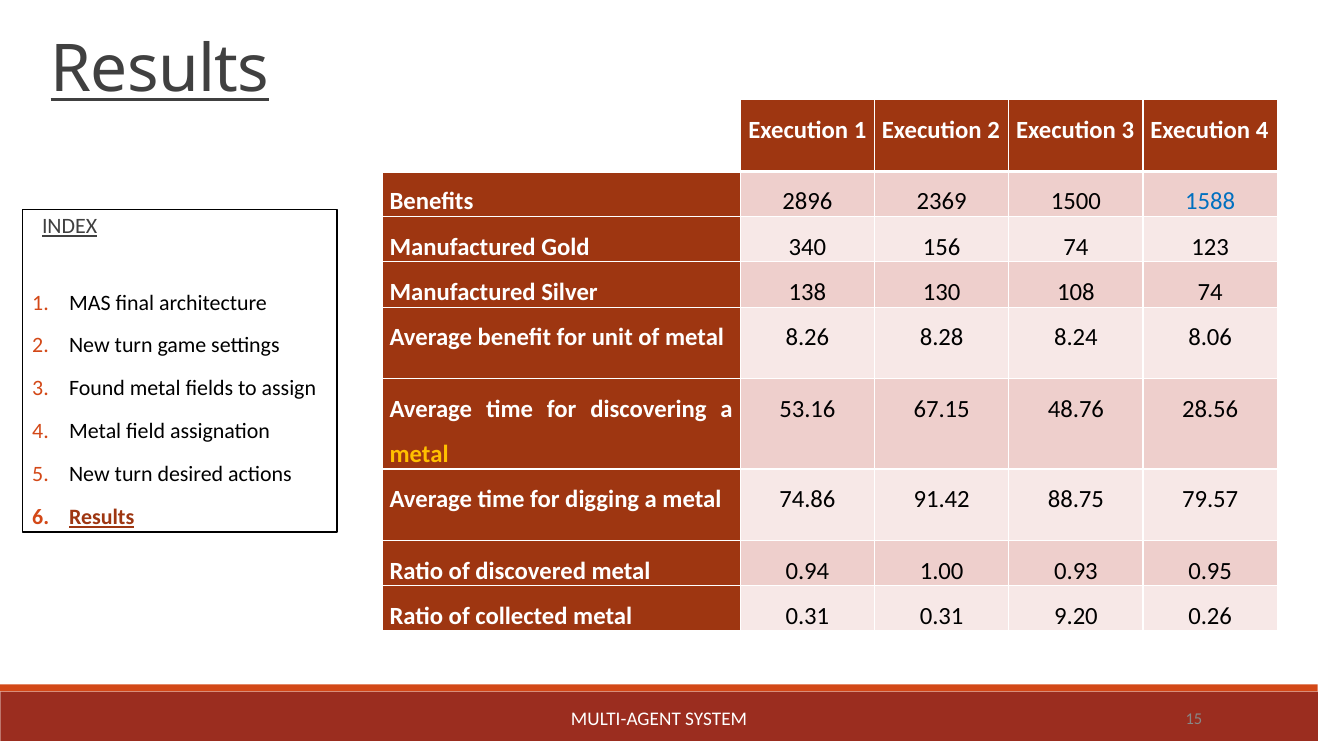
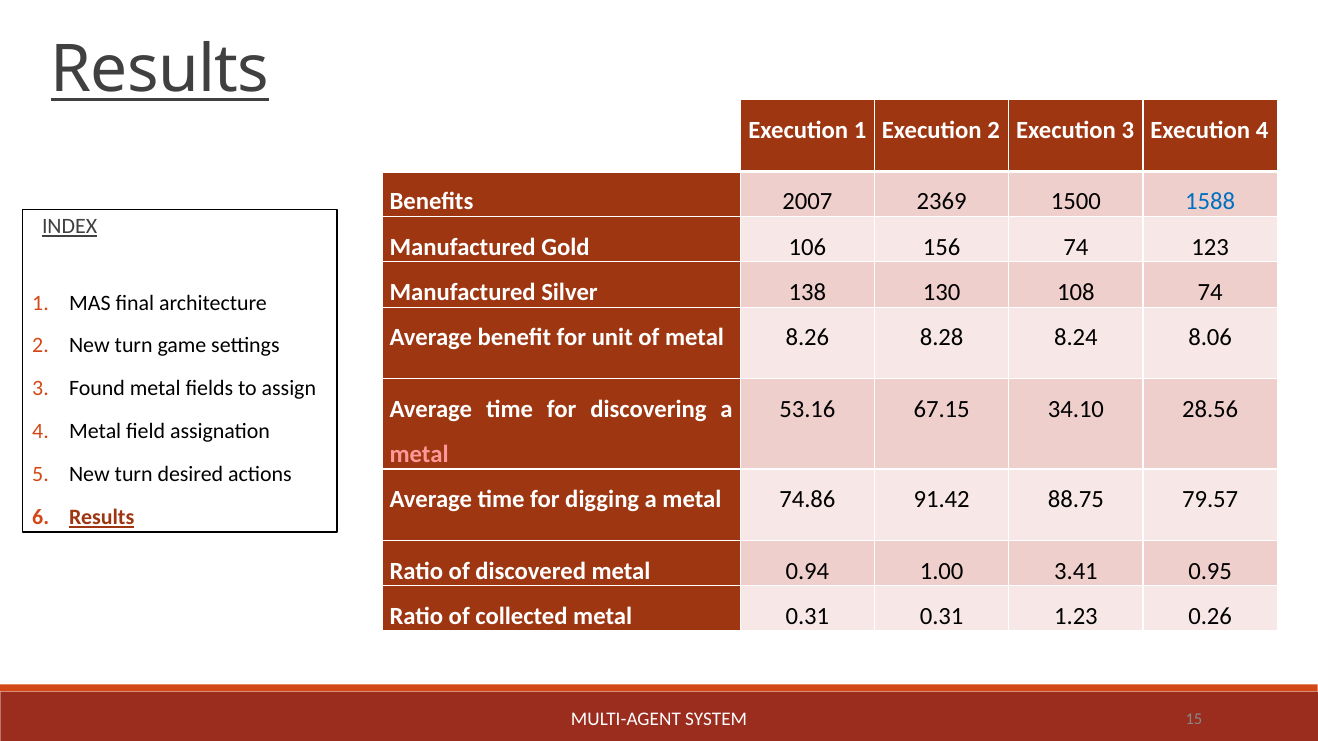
2896: 2896 -> 2007 (807, 202)
340: 340 -> 106 (807, 247)
48.76: 48.76 -> 34.10 (1076, 409)
metal colour: yellow -> pink (419, 454)
0.93: 0.93 -> 3.41 (1076, 571)
9.20: 9.20 -> 1.23 (1076, 617)
